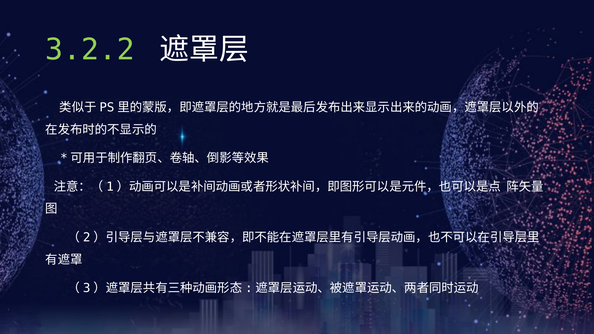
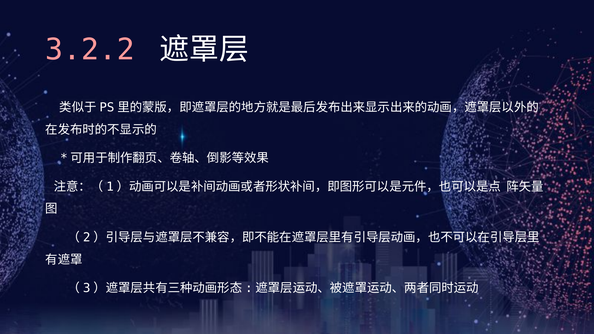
3.2.2 colour: light green -> pink (90, 50)
